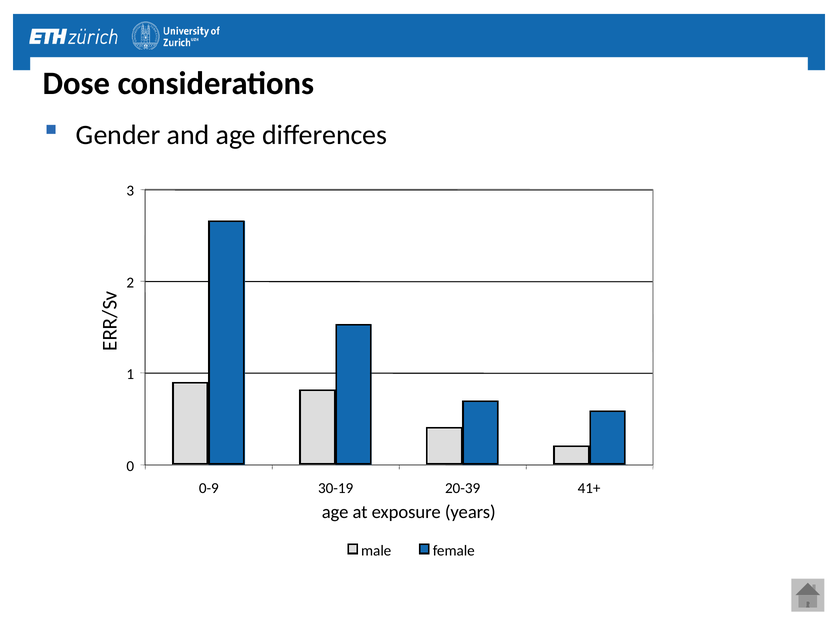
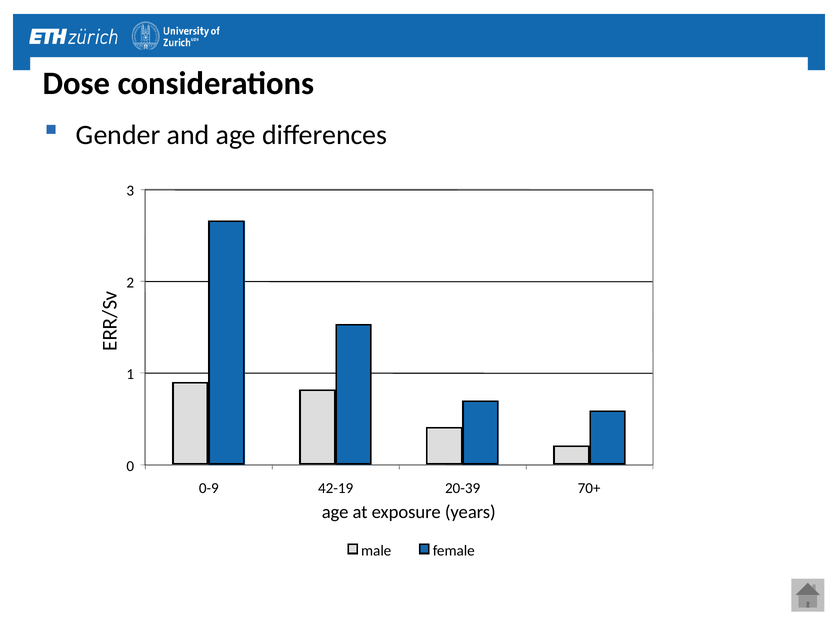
30-19: 30-19 -> 42-19 (336, 488)
41+: 41+ -> 70+ (589, 488)
